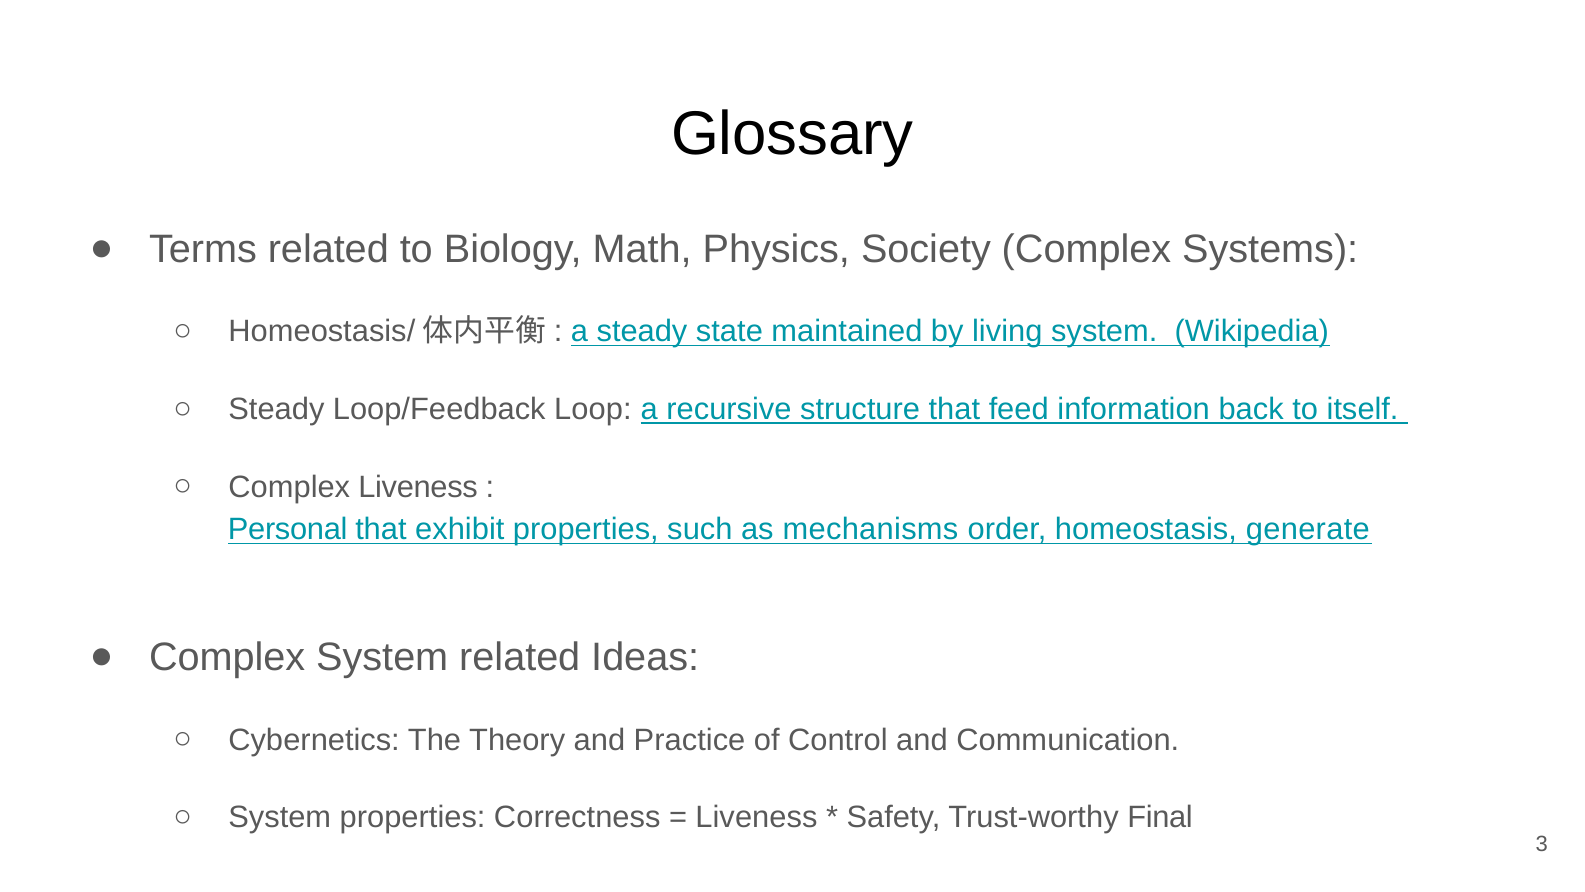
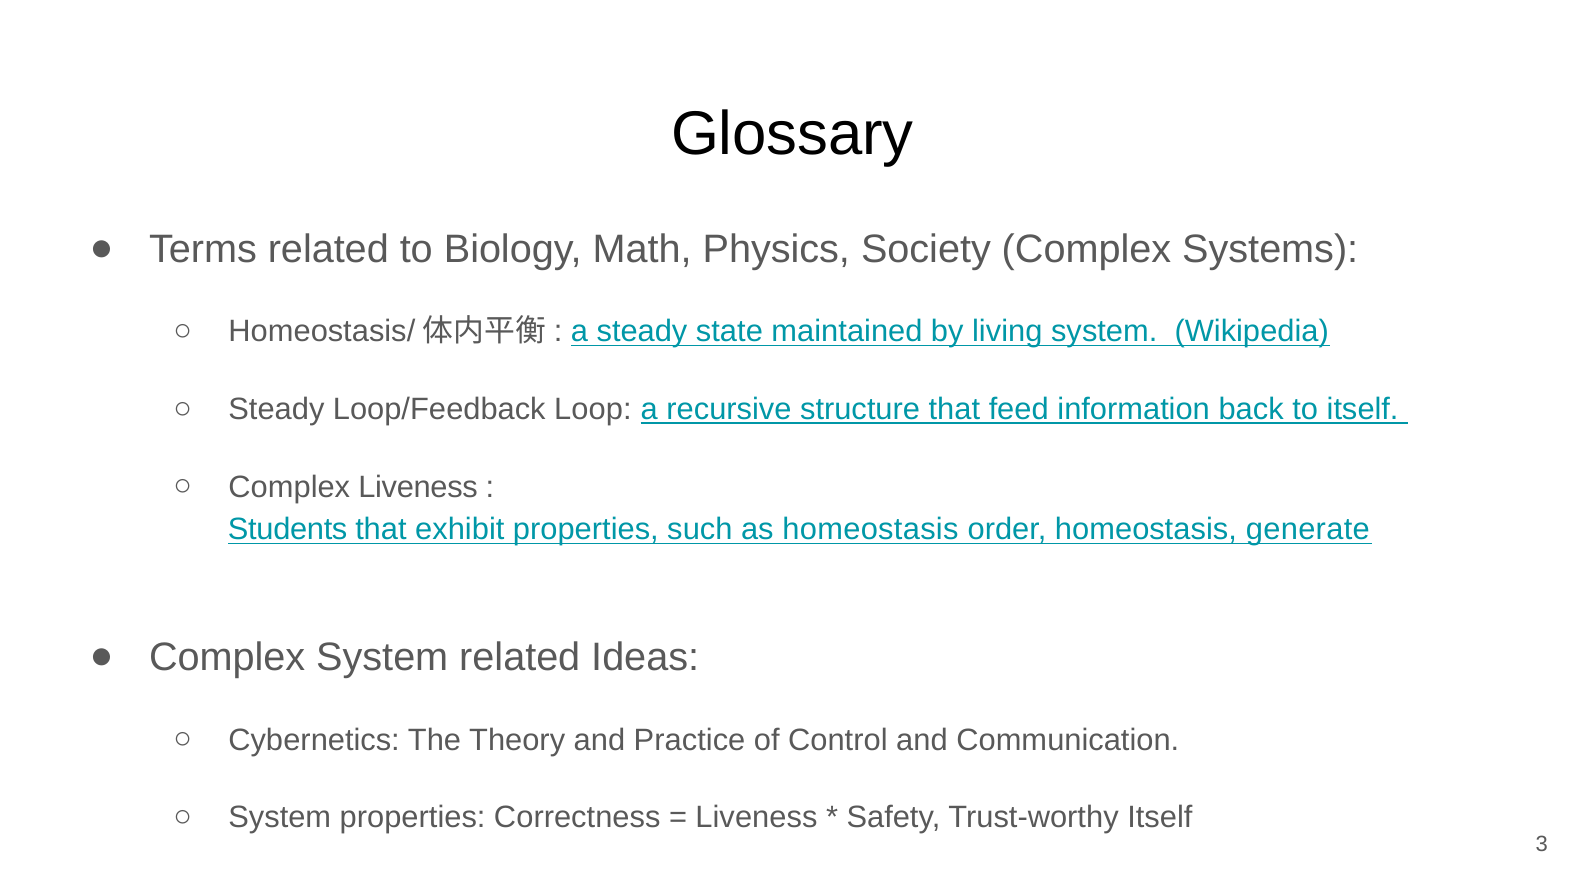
Personal: Personal -> Students (288, 529)
as mechanisms: mechanisms -> homeostasis (871, 529)
Trust-worthy Final: Final -> Itself (1160, 817)
